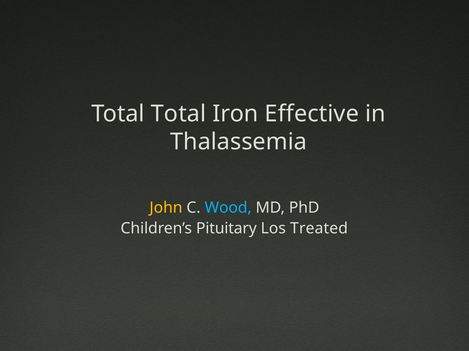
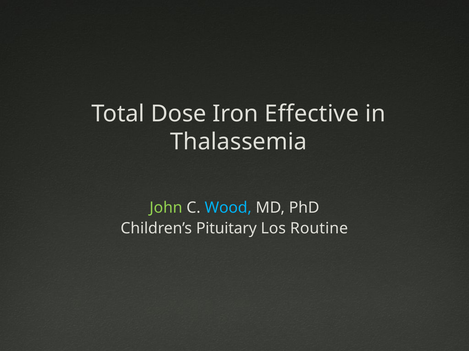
Total Total: Total -> Dose (179, 114)
John colour: yellow -> light green (166, 208)
Treated: Treated -> Routine (319, 229)
